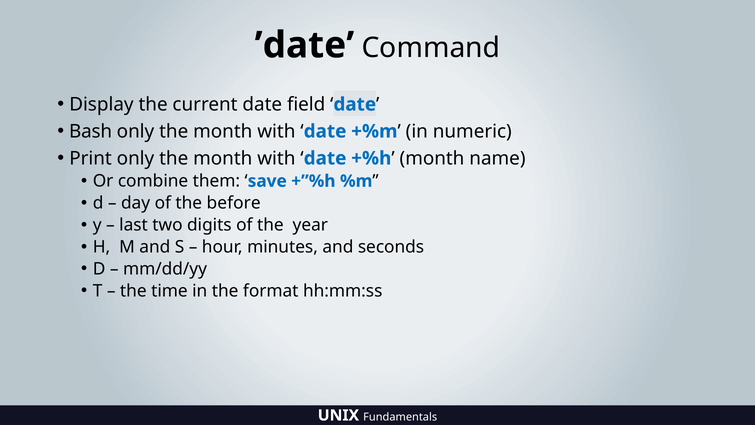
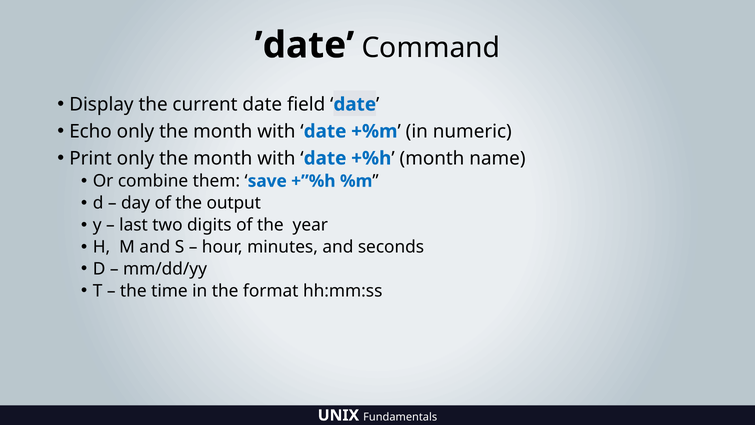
Bash: Bash -> Echo (91, 131)
before: before -> output (234, 203)
